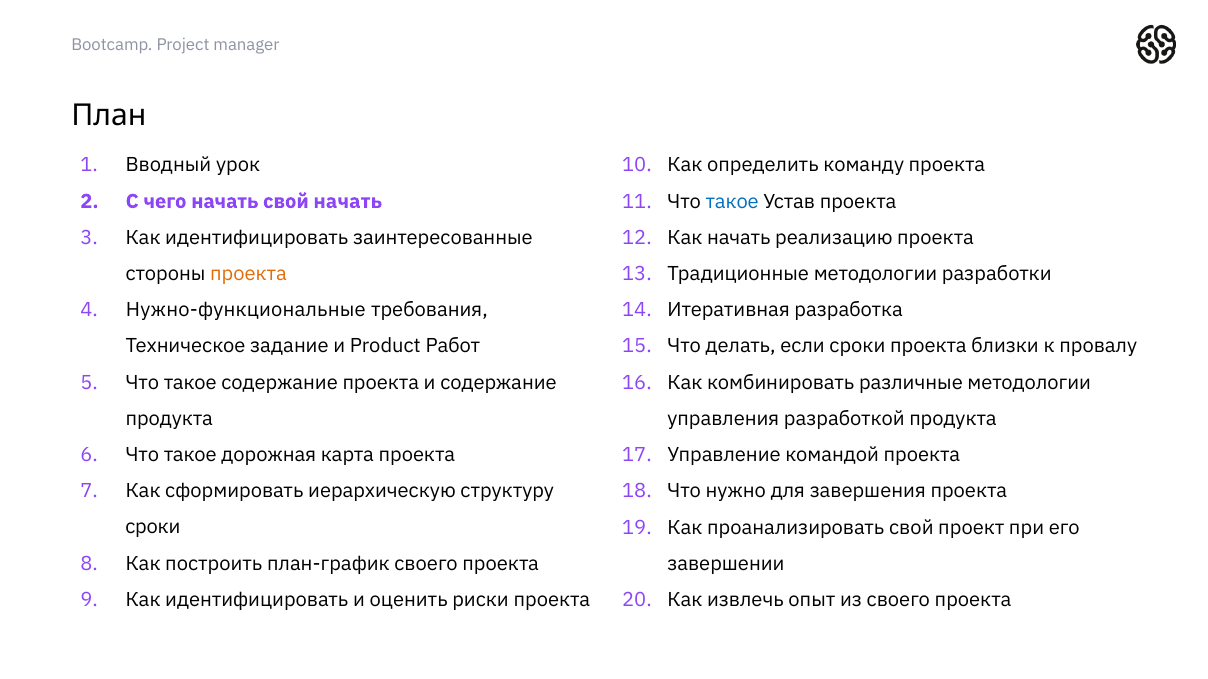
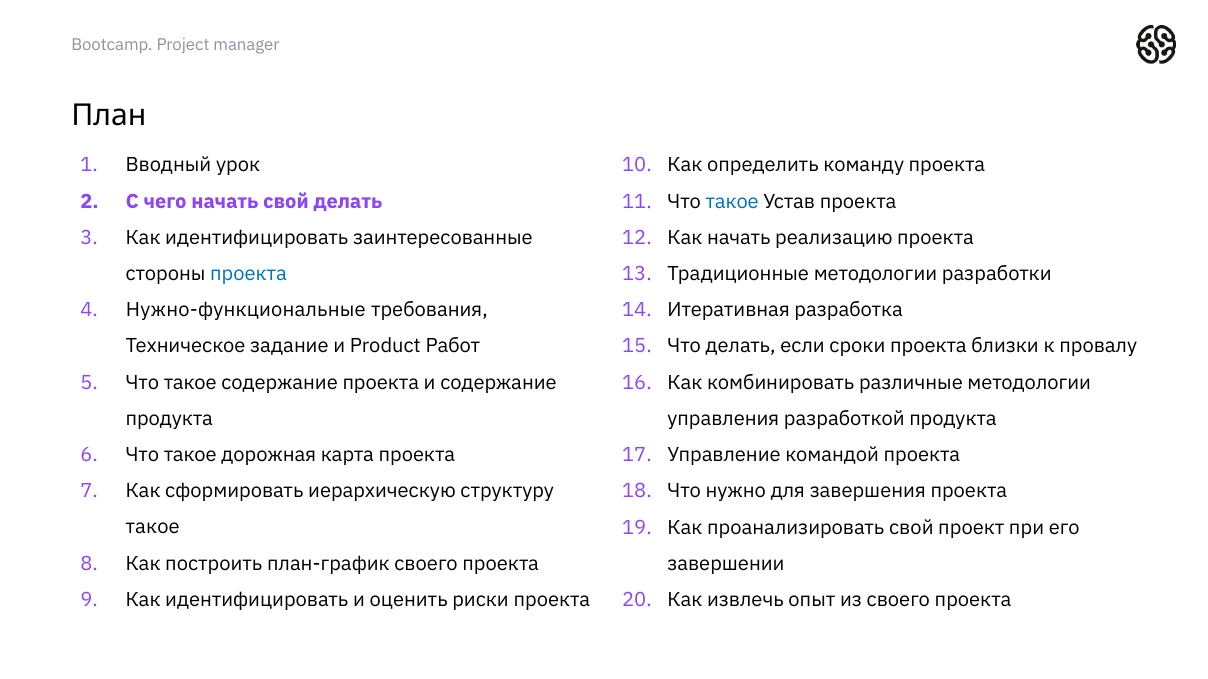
свой начать: начать -> делать (348, 201)
проекта colour: orange -> blue (249, 274)
сроки: сроки -> такое (153, 528)
